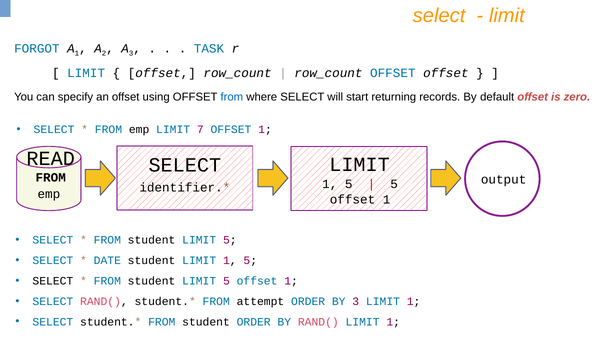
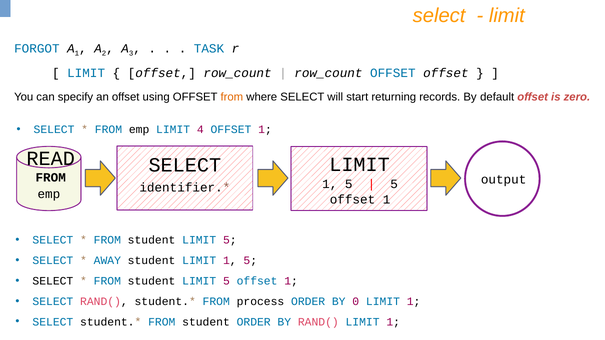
from colour: blue -> orange (232, 97)
7: 7 -> 4 (200, 130)
DATE: DATE -> AWAY (107, 261)
attempt: attempt -> process (260, 302)
BY 3: 3 -> 0 (356, 302)
